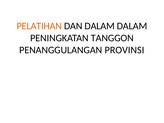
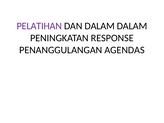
PELATIHAN colour: orange -> purple (39, 26)
TANGGON: TANGGON -> RESPONSE (112, 38)
PROVINSI: PROVINSI -> AGENDAS (125, 50)
